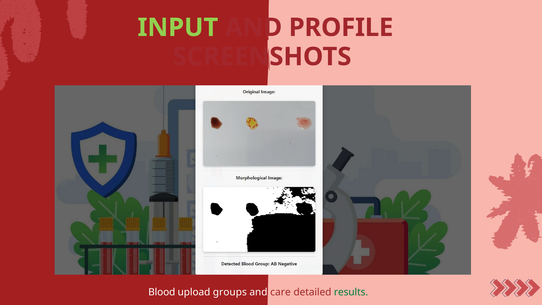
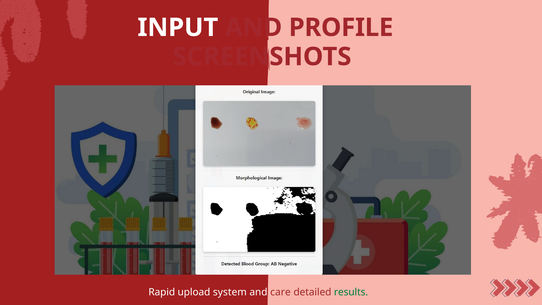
INPUT colour: light green -> white (178, 28)
Blood: Blood -> Rapid (162, 292)
groups: groups -> system (230, 292)
